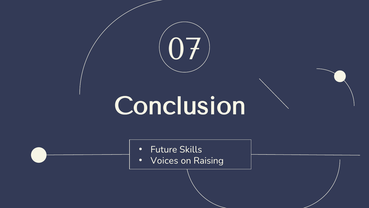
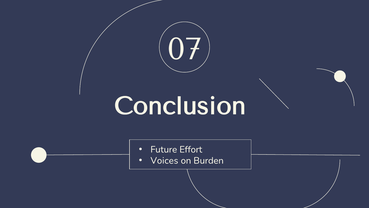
Skills: Skills -> Effort (191, 149)
Raising: Raising -> Burden (209, 160)
